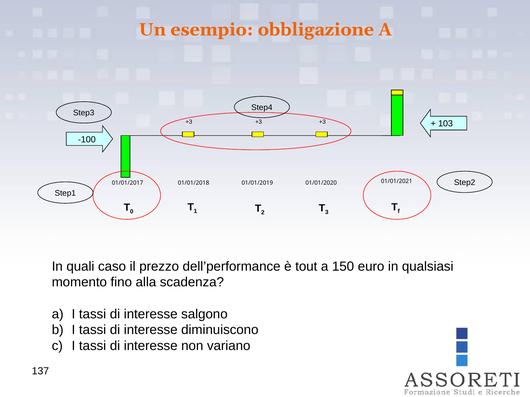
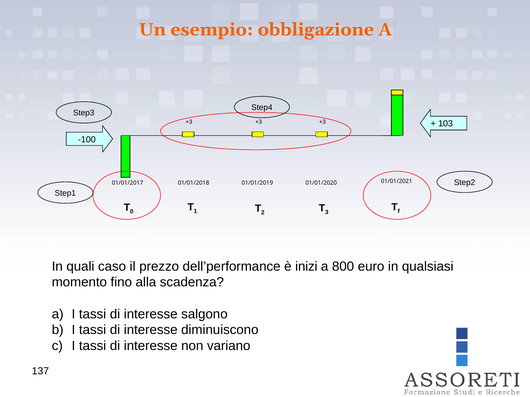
tout: tout -> inizi (306, 267)
150: 150 -> 800 (343, 267)
